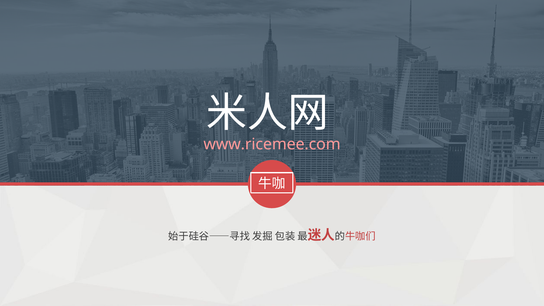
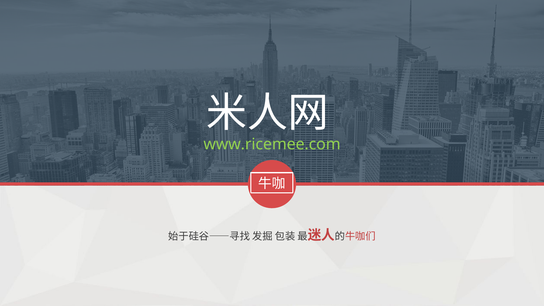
www.ricemee.com colour: pink -> light green (272, 144)
